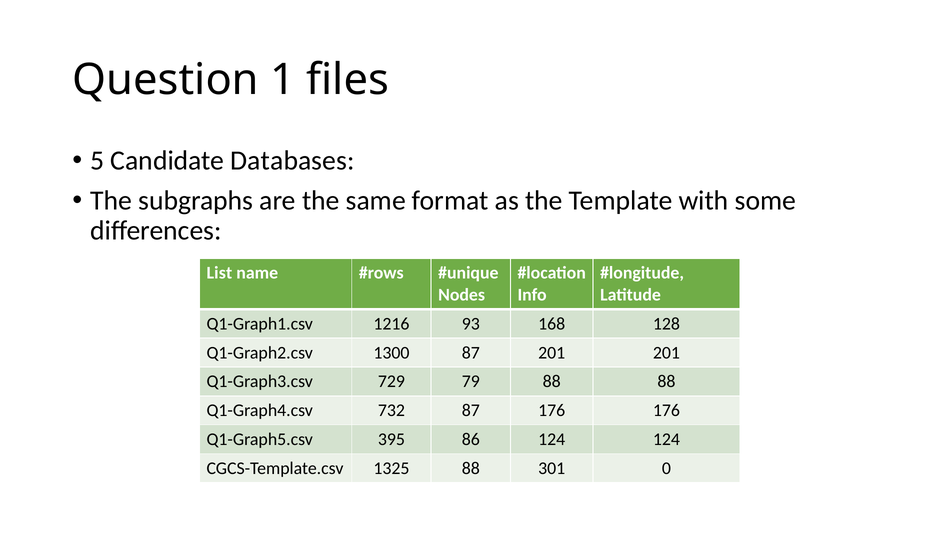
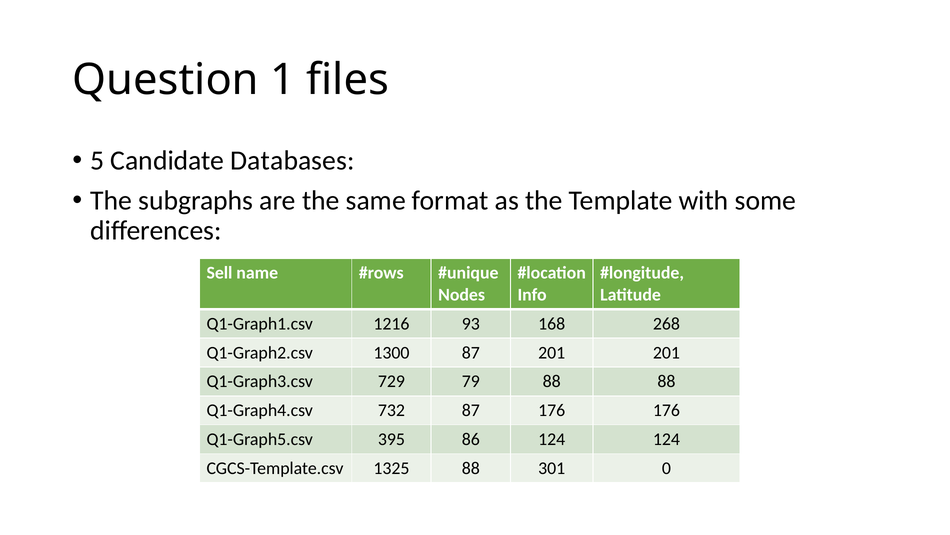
List: List -> Sell (220, 273)
128: 128 -> 268 (666, 323)
